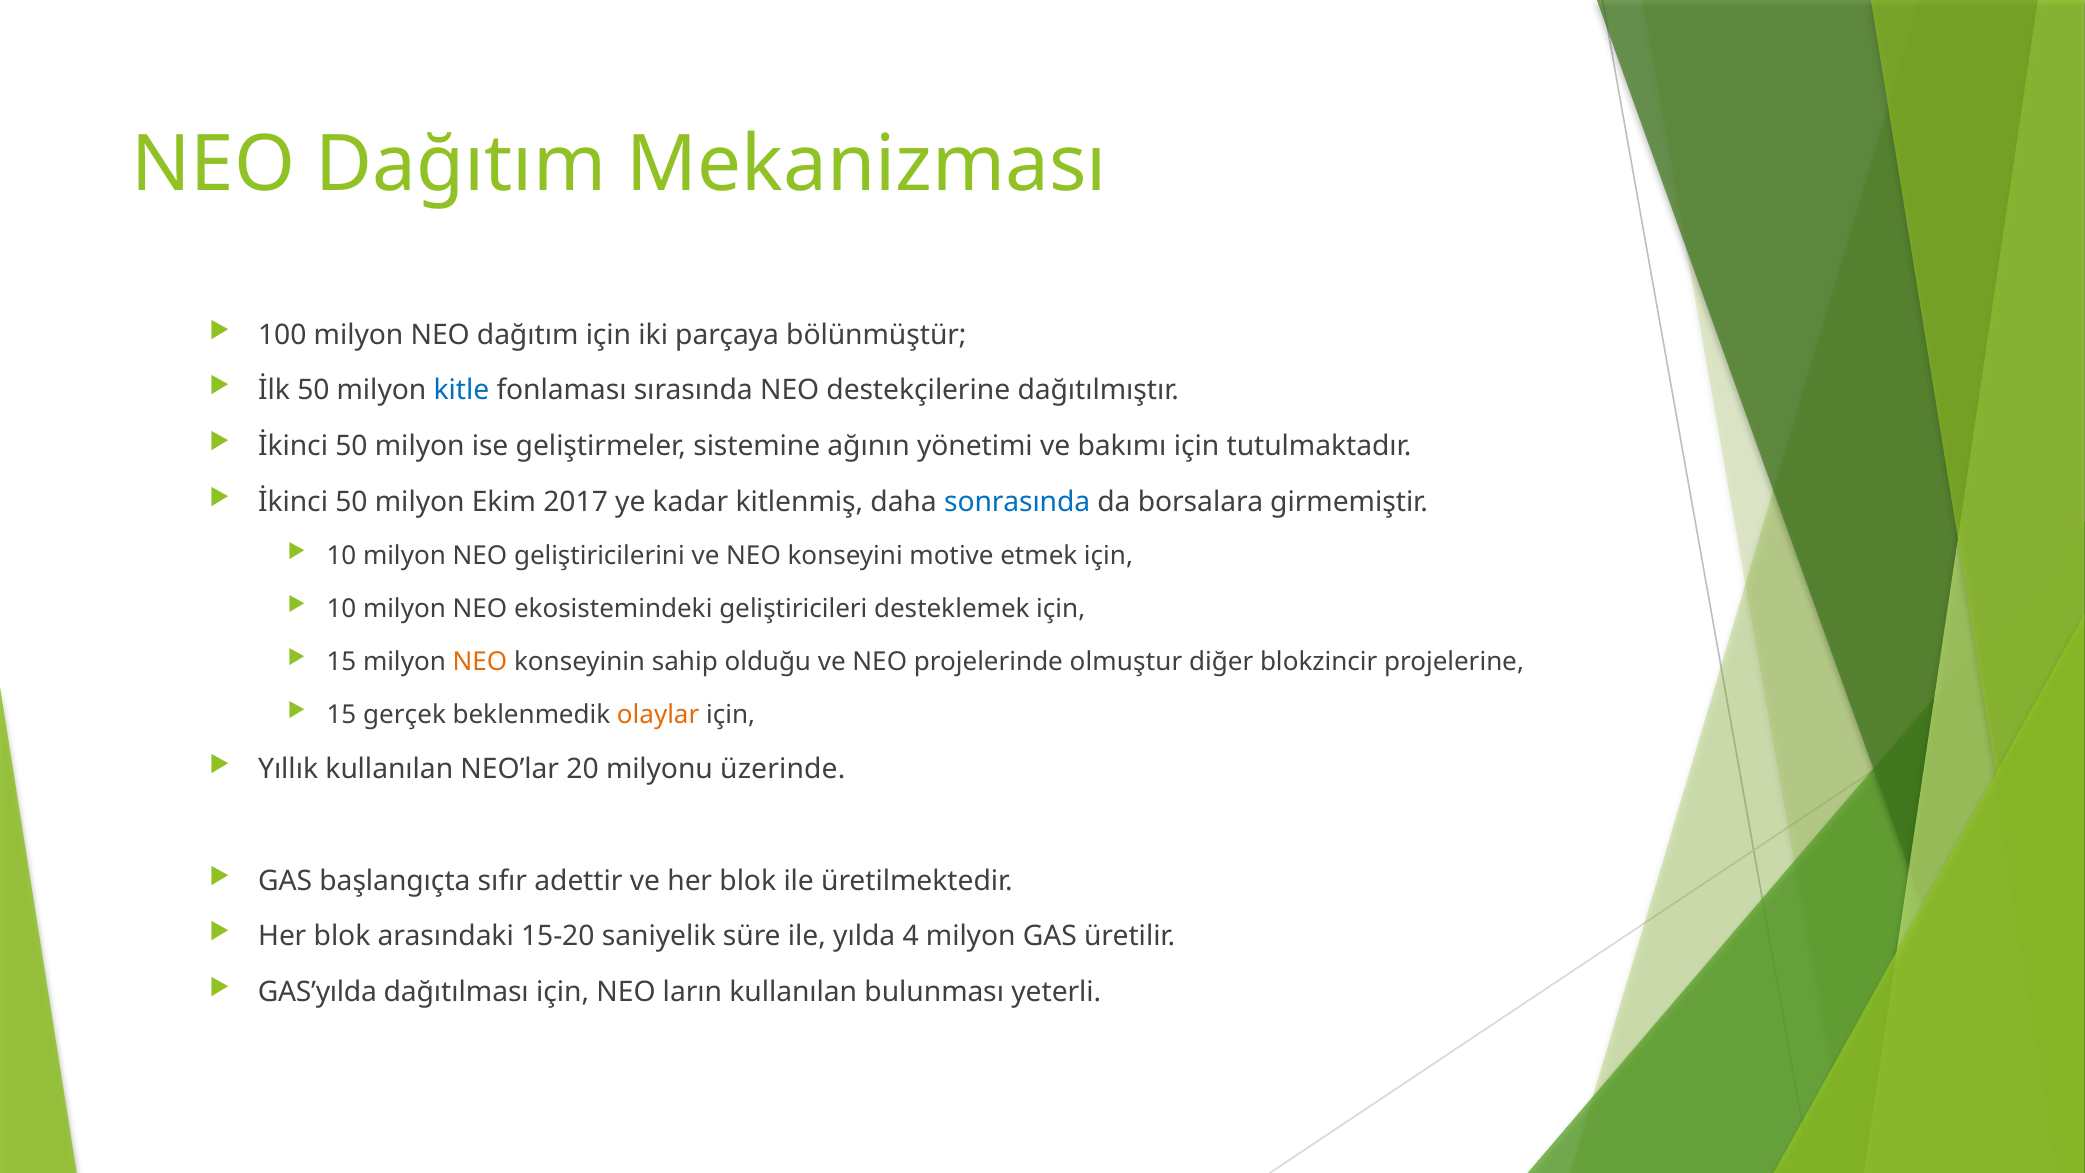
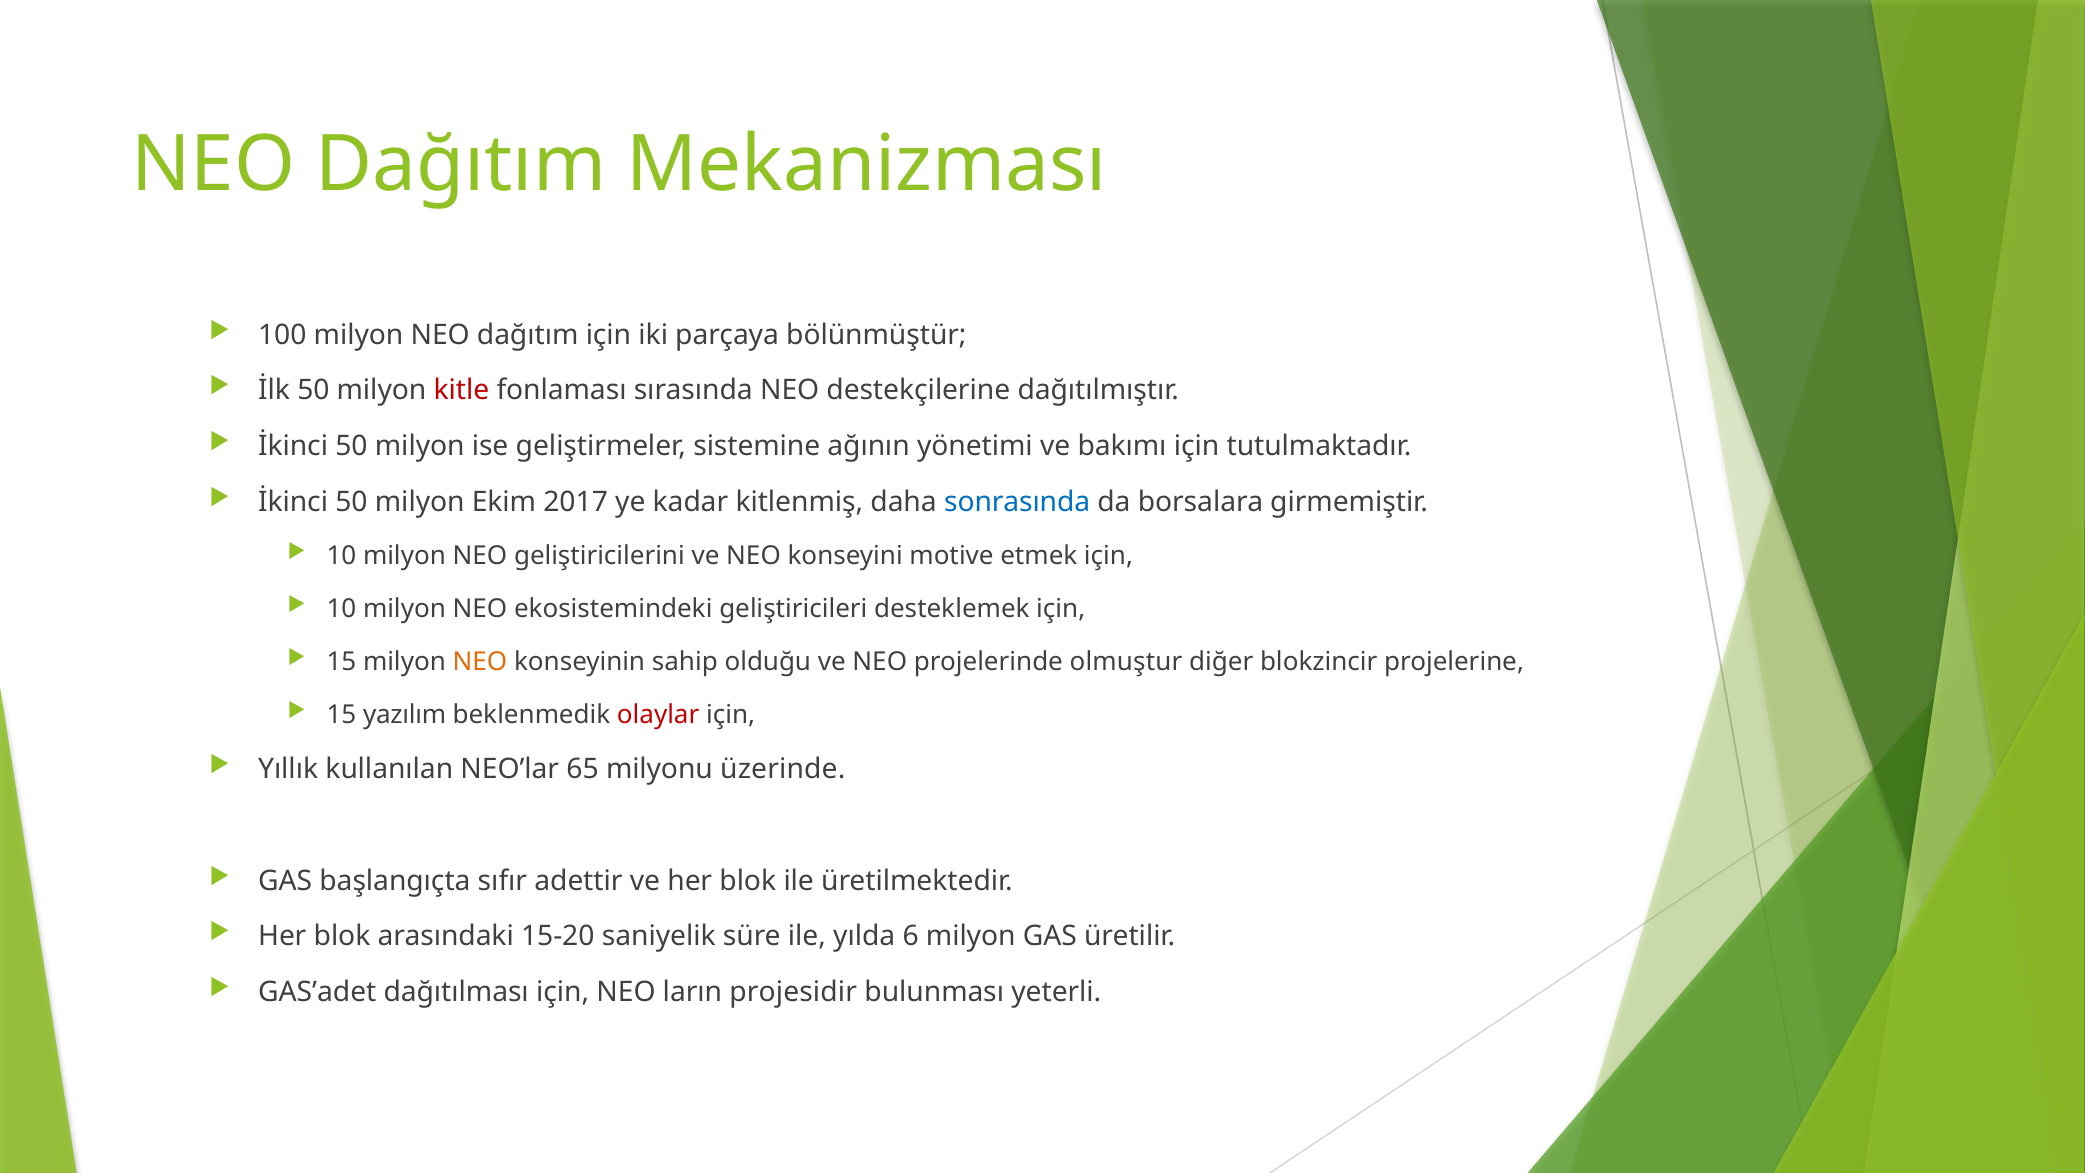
kitle colour: blue -> red (461, 390)
gerçek: gerçek -> yazılım (405, 715)
olaylar colour: orange -> red (658, 715)
20: 20 -> 65 (583, 769)
4: 4 -> 6 (911, 936)
GAS’yılda: GAS’yılda -> GAS’adet (317, 992)
ların kullanılan: kullanılan -> projesidir (793, 992)
